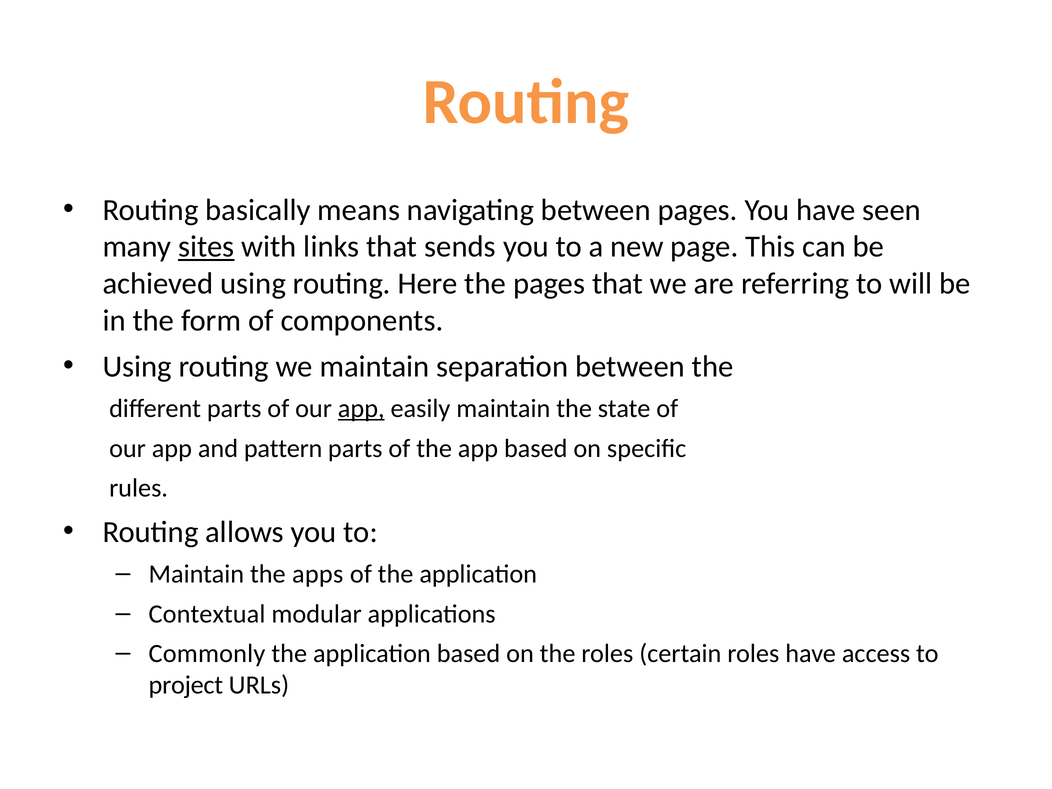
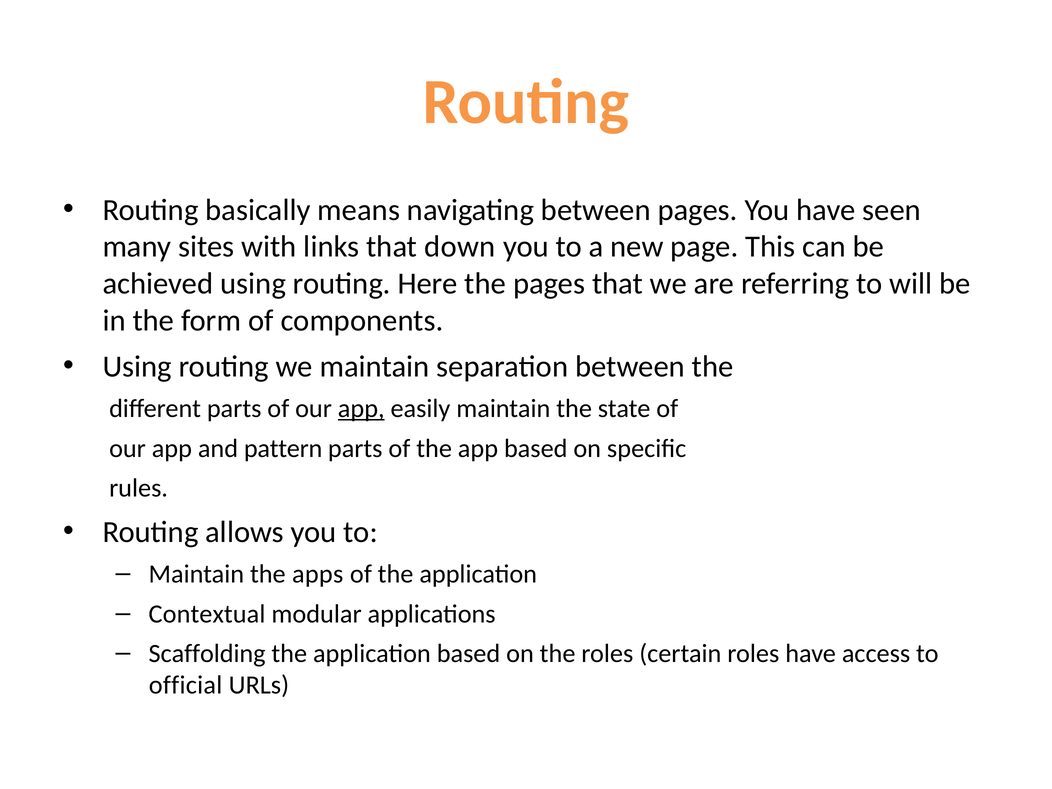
sites underline: present -> none (206, 247)
sends: sends -> down (460, 247)
Commonly: Commonly -> Scaffolding (207, 654)
project: project -> official (186, 685)
